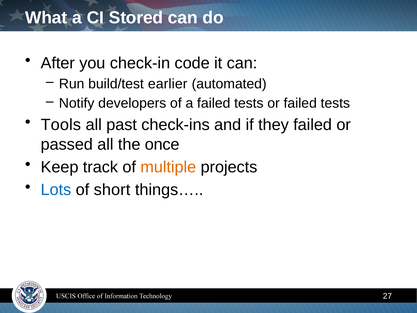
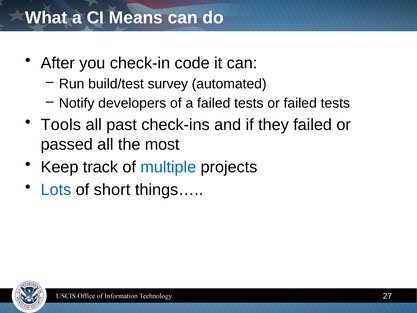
Stored: Stored -> Means (136, 18)
earlier: earlier -> survey (168, 84)
once: once -> most (162, 144)
multiple colour: orange -> blue (168, 167)
